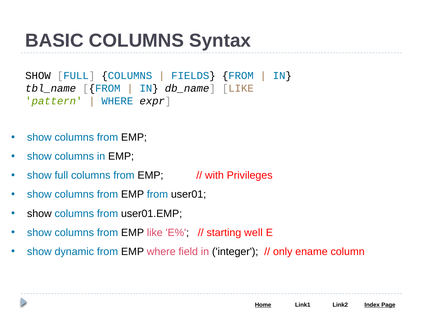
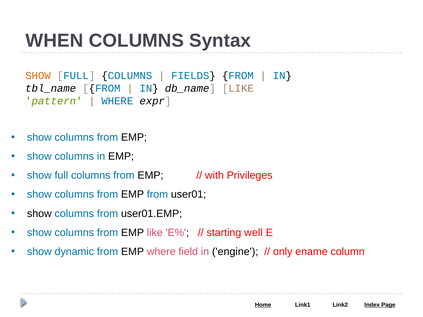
BASIC: BASIC -> WHEN (54, 41)
SHOW colour: black -> orange (38, 76)
integer: integer -> engine (235, 252)
